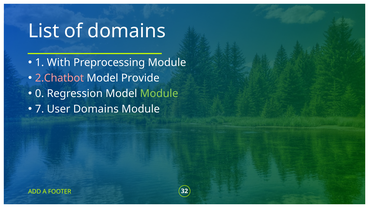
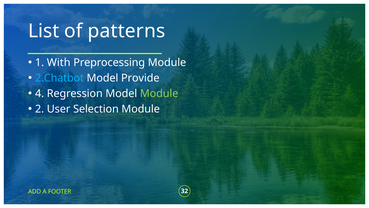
of domains: domains -> patterns (127, 31)
2.Chatbot colour: pink -> light blue (59, 78)
0: 0 -> 4 (40, 93)
7: 7 -> 2 (40, 109)
User Domains: Domains -> Selection (96, 109)
